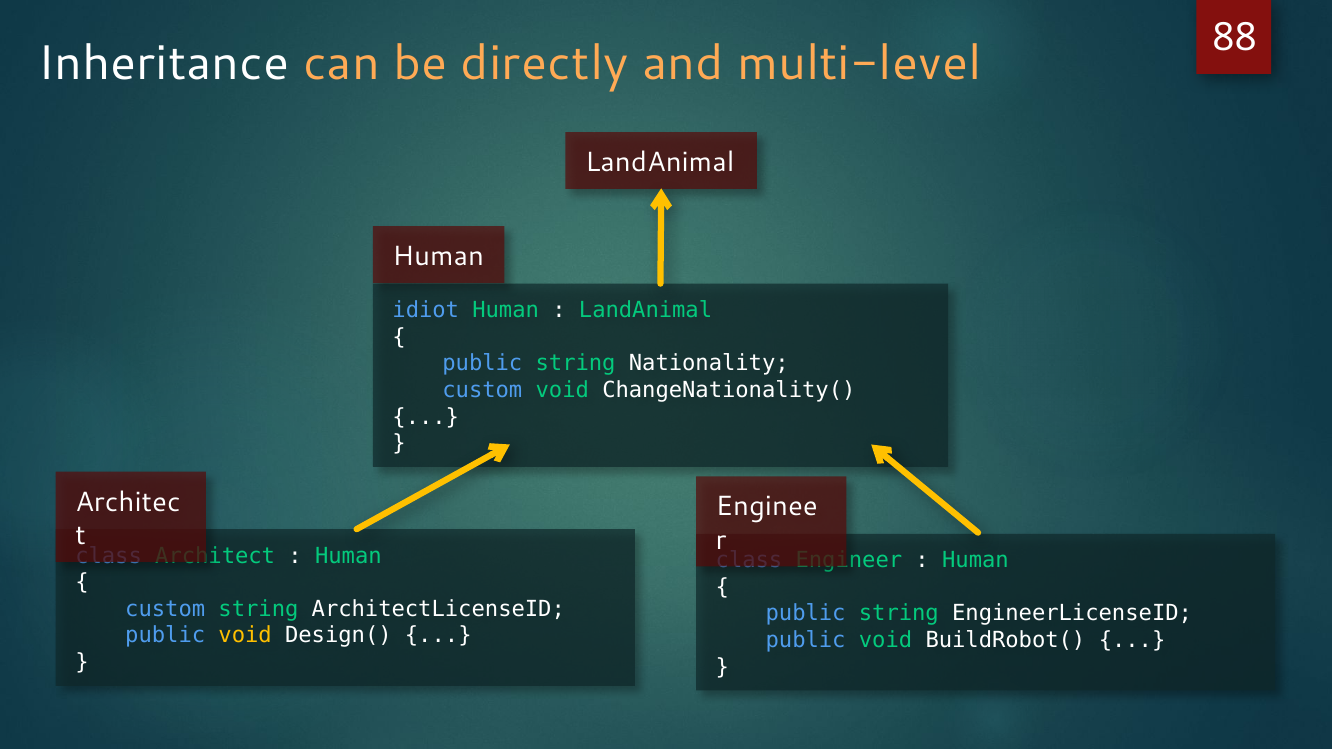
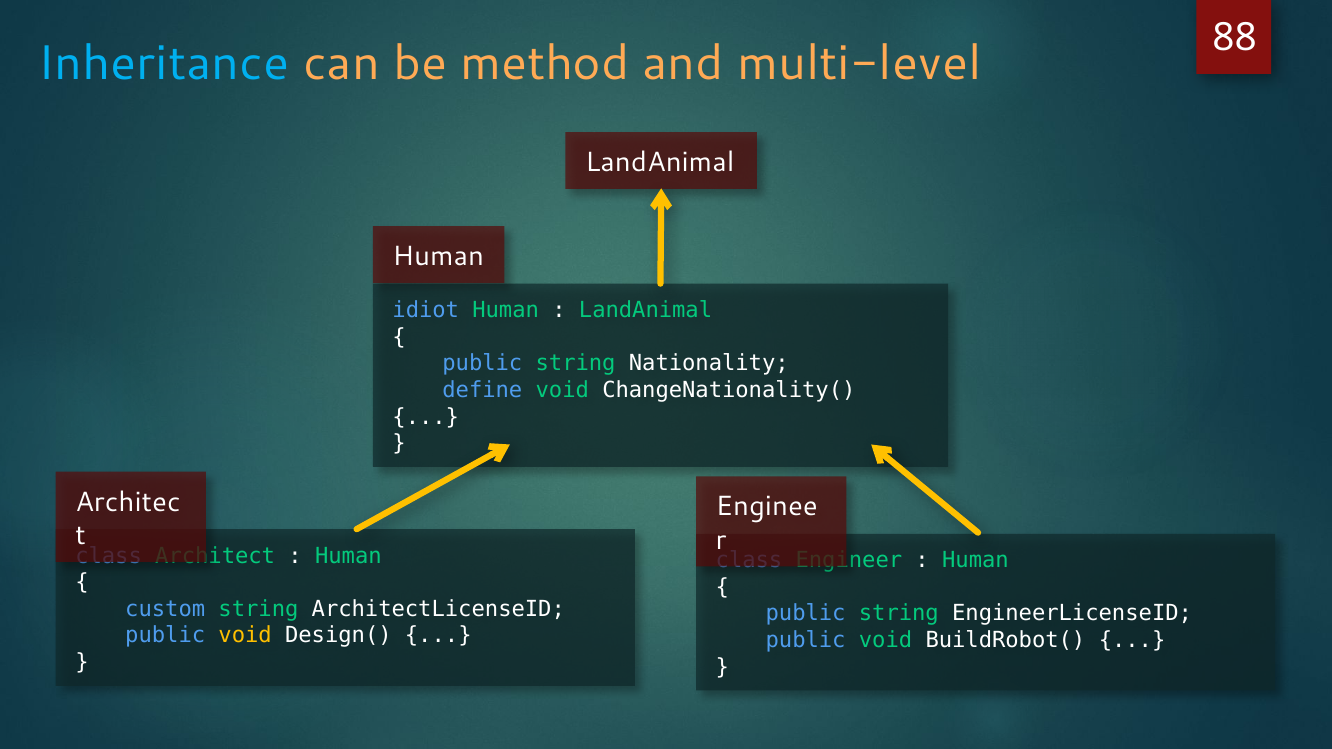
Inheritance colour: white -> light blue (163, 64)
directly: directly -> method (545, 64)
custom: custom -> define (482, 390)
